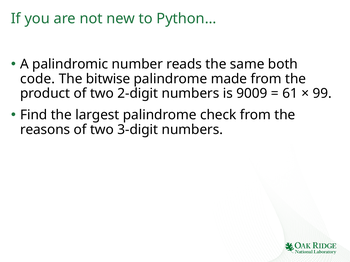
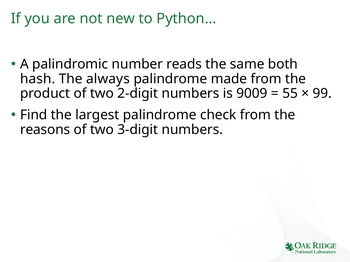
code: code -> hash (38, 79)
bitwise: bitwise -> always (108, 79)
61: 61 -> 55 (290, 94)
